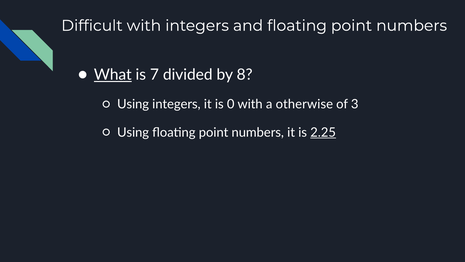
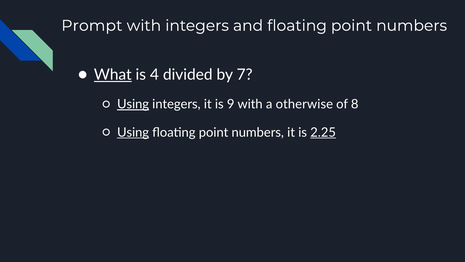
Difficult: Difficult -> Prompt (92, 26)
7: 7 -> 4 (154, 75)
8: 8 -> 7 (245, 75)
Using underline: none -> present (133, 104)
0: 0 -> 9 (231, 104)
3: 3 -> 8 (355, 104)
Using underline: none -> present (133, 132)
